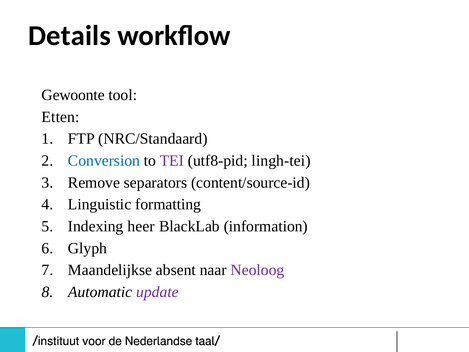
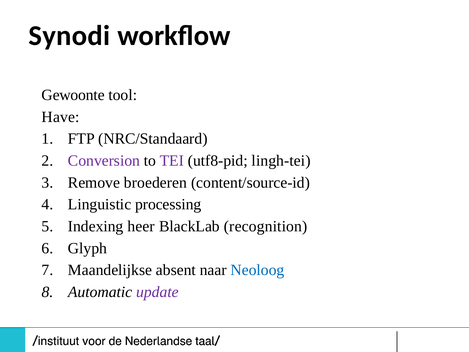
Details: Details -> Synodi (69, 36)
Etten: Etten -> Have (61, 117)
Conversion colour: blue -> purple (104, 161)
separators: separators -> broederen (156, 182)
formatting: formatting -> processing (168, 204)
information: information -> recognition (266, 226)
Neoloog colour: purple -> blue (258, 270)
